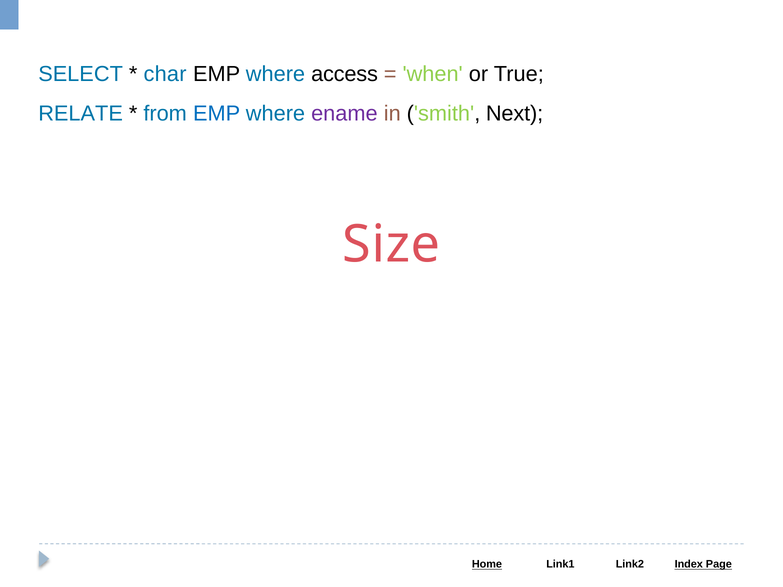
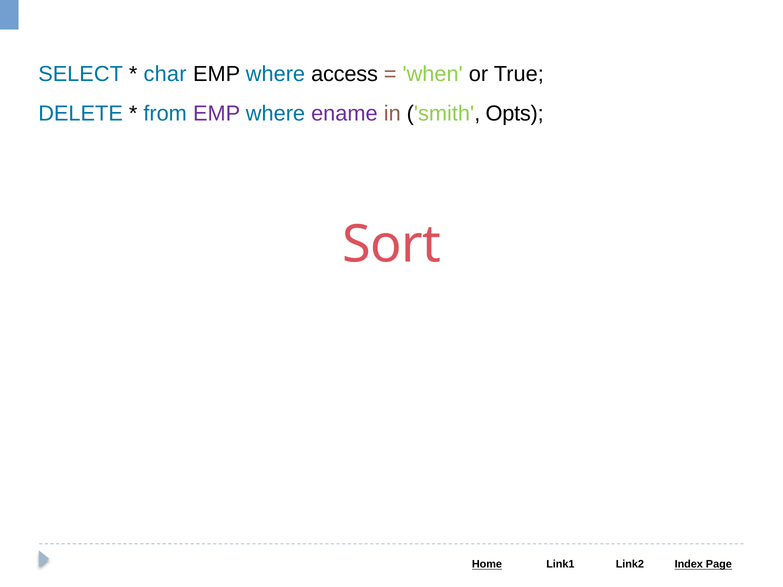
RELATE: RELATE -> DELETE (81, 113)
EMP colour: blue -> purple (217, 113)
Next: Next -> Opts (515, 113)
Size: Size -> Sort (392, 245)
